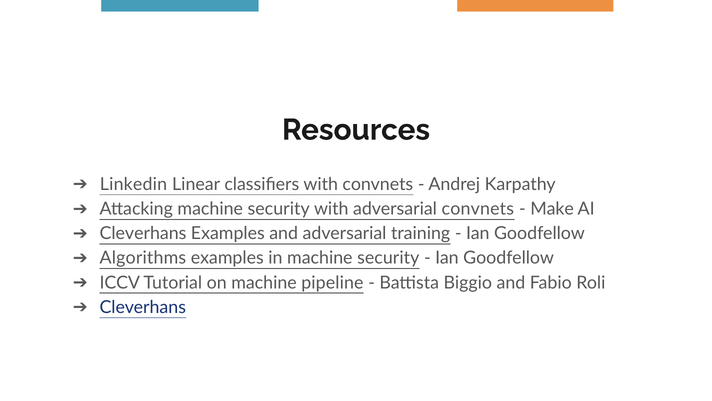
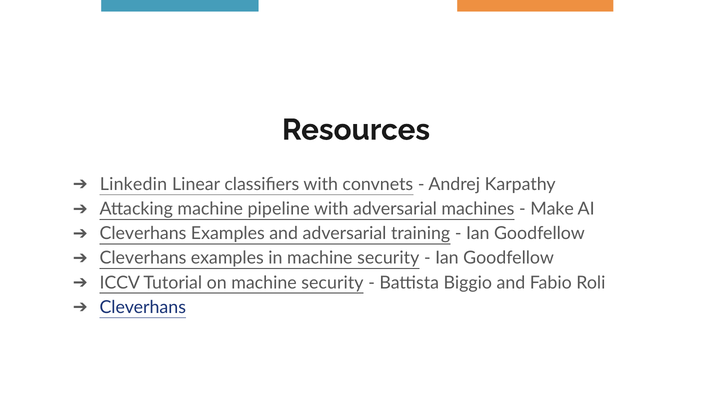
Attacking machine security: security -> pipeline (279, 209)
adversarial convnets: convnets -> machines (478, 209)
Algorithms: Algorithms -> Cleverhans (143, 258)
on machine pipeline: pipeline -> security (332, 282)
